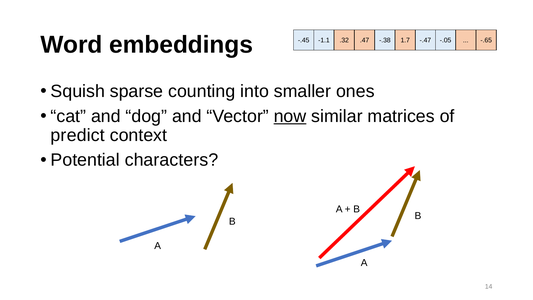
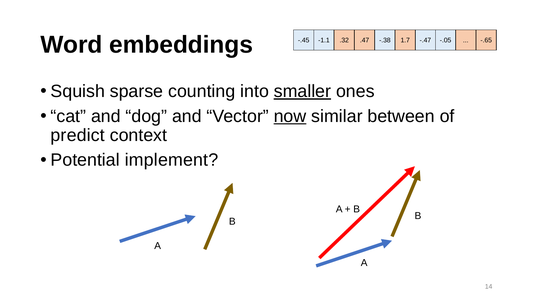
smaller underline: none -> present (302, 91)
matrices: matrices -> between (401, 116)
characters: characters -> implement (172, 160)
